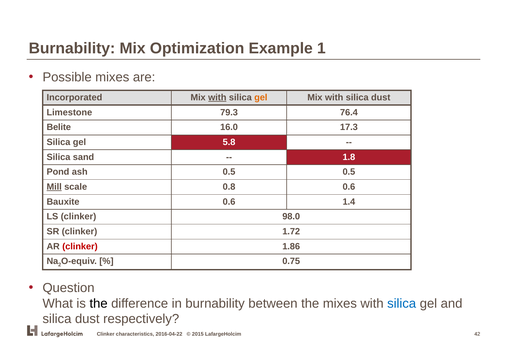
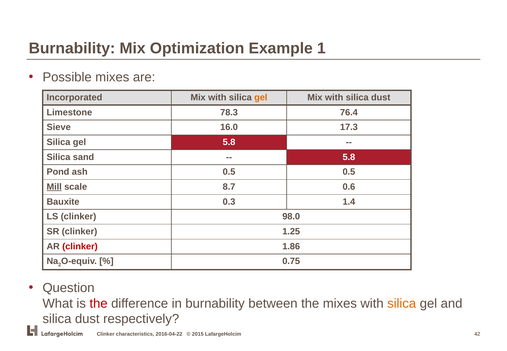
with underline: present -> none (217, 98)
79.3: 79.3 -> 78.3 (229, 112)
Belite: Belite -> Sieve (59, 127)
1.8: 1.8 -> 5.8 (349, 157)
0.8: 0.8 -> 8.7 (229, 187)
Bauxite 0.6: 0.6 -> 0.3 (229, 202)
1.72: 1.72 -> 1.25 (291, 231)
the colour: black -> red (99, 303)
silica colour: blue -> orange (402, 303)
